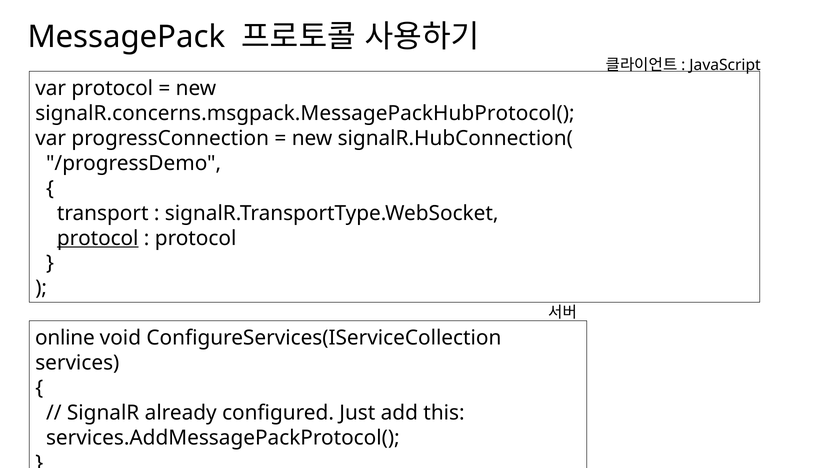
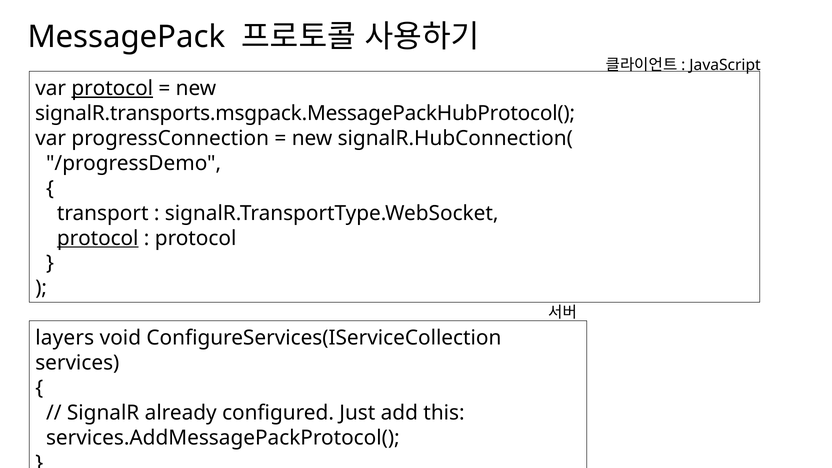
protocol underline: none -> present (112, 88)
signalR.concerns.msgpack.MessagePackHubProtocol(: signalR.concerns.msgpack.MessagePackHubProtocol( -> signalR.transports.msgpack.MessagePackHubProtocol( (305, 113)
online: online -> layers (65, 338)
